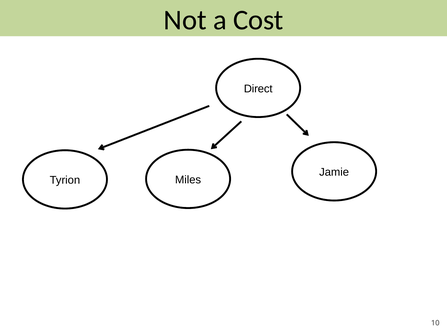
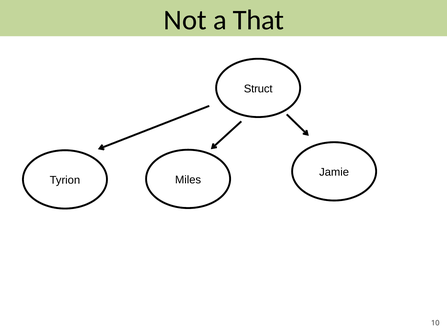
Cost: Cost -> That (258, 20)
Direct: Direct -> Struct (258, 89)
